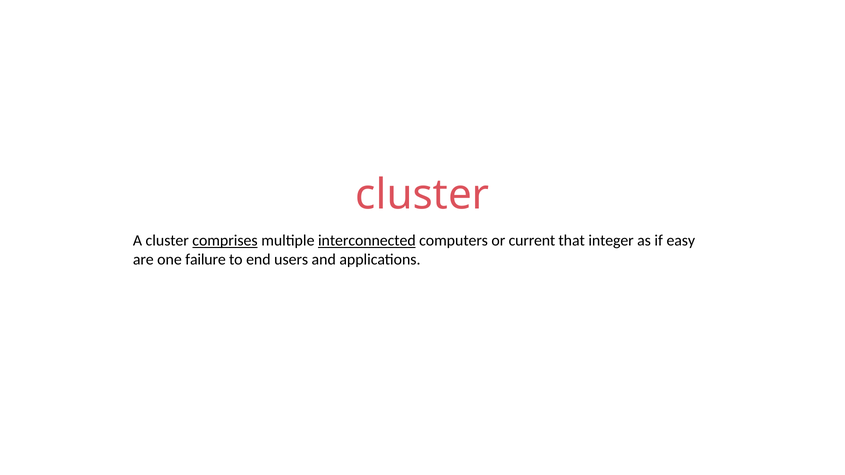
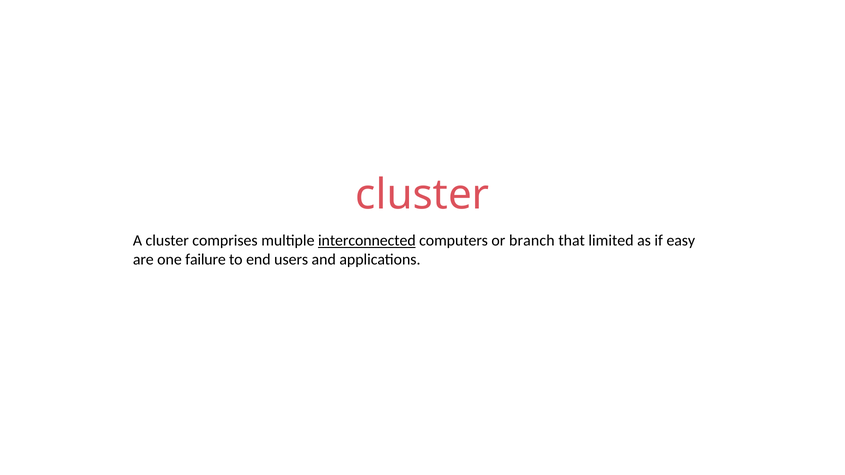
comprises underline: present -> none (225, 241)
current: current -> branch (532, 241)
integer: integer -> limited (611, 241)
